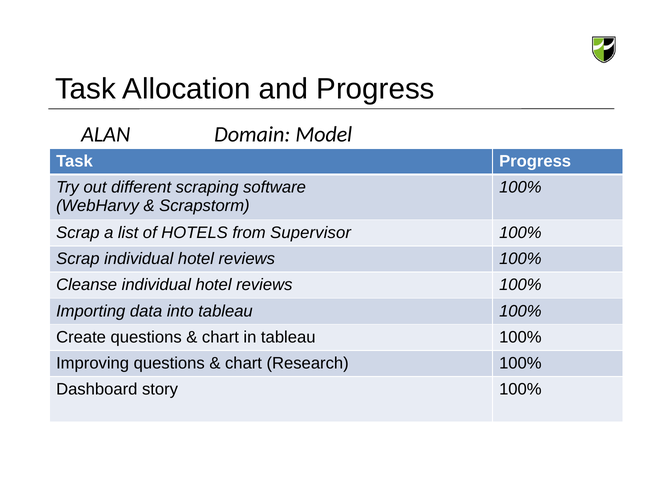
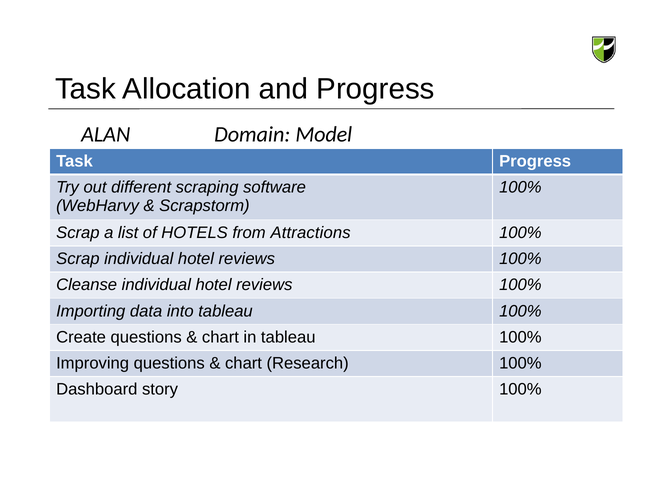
Supervisor: Supervisor -> Attractions (311, 233)
